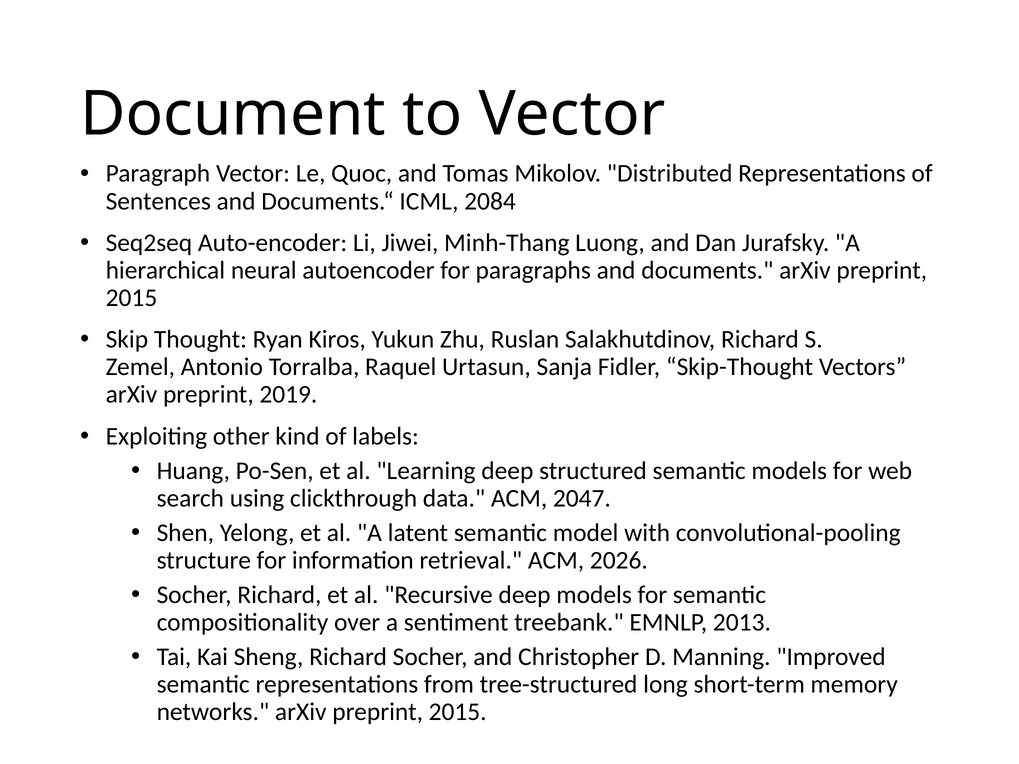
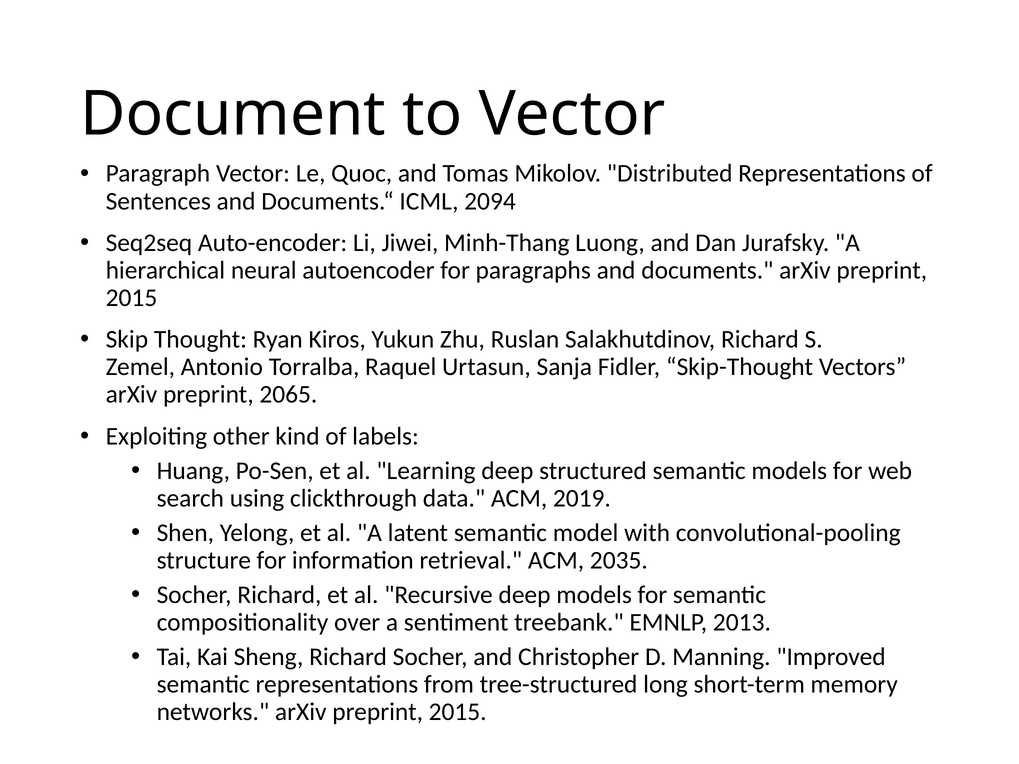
2084: 2084 -> 2094 (490, 201)
2019: 2019 -> 2065 (288, 395)
2047: 2047 -> 2019 (582, 498)
2026: 2026 -> 2035 (619, 561)
